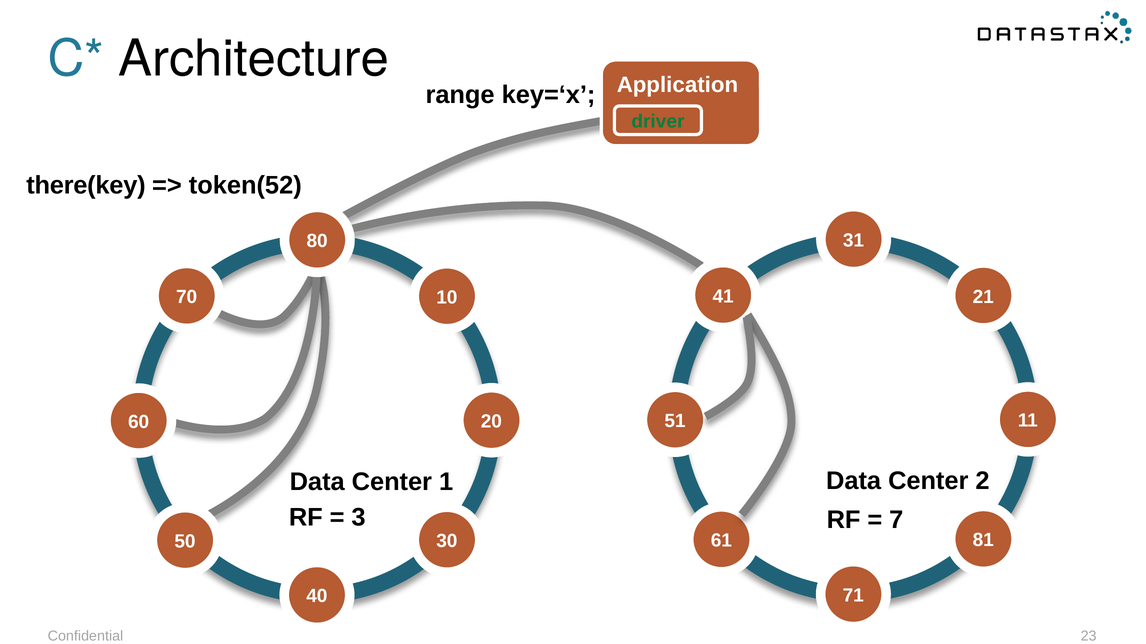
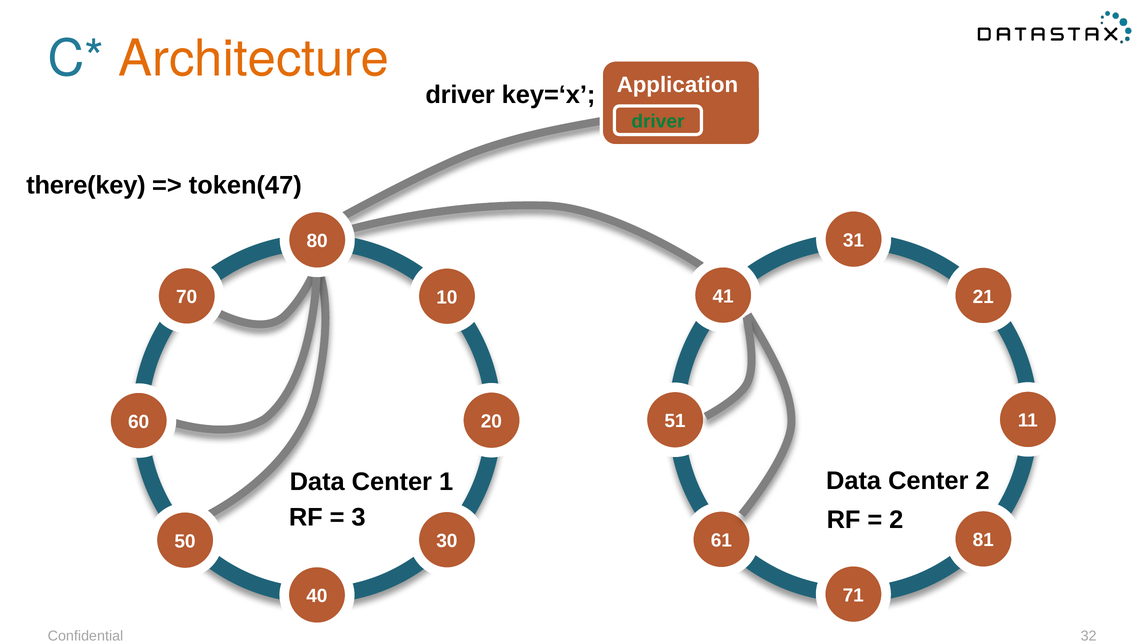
Architecture colour: black -> orange (254, 59)
range: range -> driver (460, 95)
token(52: token(52 -> token(47 (245, 185)
7: 7 -> 2 (896, 521)
23: 23 -> 32 (1089, 637)
